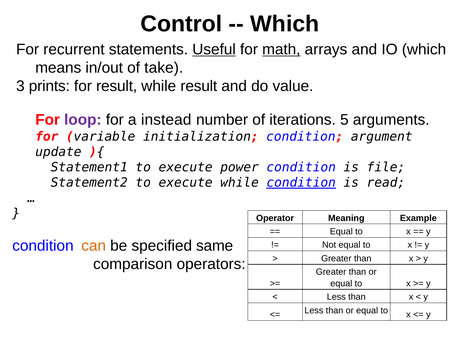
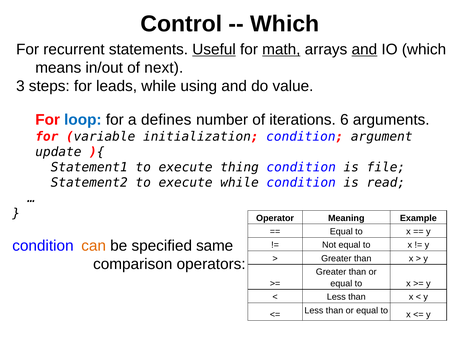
and underline: none -> present (364, 49)
take: take -> next (164, 68)
prints: prints -> steps (49, 86)
for result: result -> leads (117, 86)
while result: result -> using (199, 86)
loop colour: purple -> blue (83, 120)
instead: instead -> defines (166, 120)
5: 5 -> 6 (344, 120)
power: power -> thing (240, 167)
condition underline: present -> none (301, 183)
